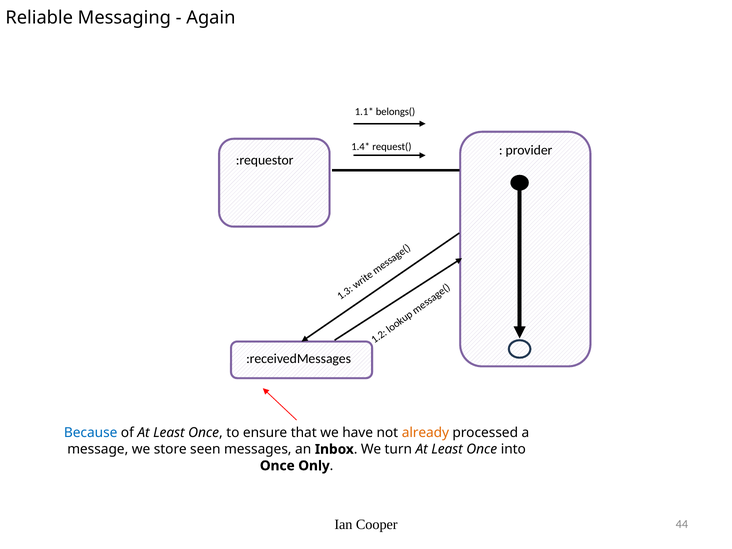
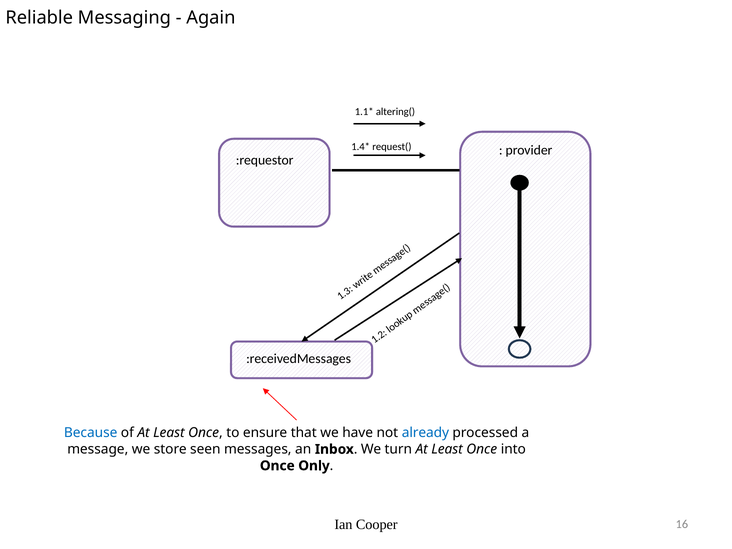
belongs(: belongs( -> altering( (396, 112)
already colour: orange -> blue (425, 433)
44: 44 -> 16 (682, 524)
